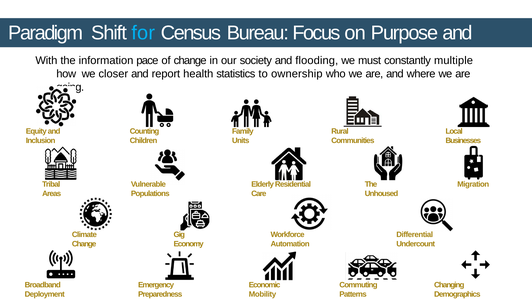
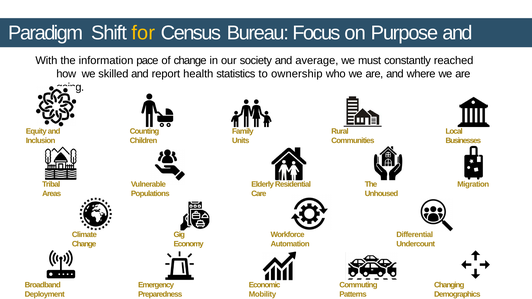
for colour: light blue -> yellow (143, 33)
flooding: flooding -> average (317, 61)
multiple: multiple -> reached (454, 61)
closer: closer -> skilled (113, 74)
